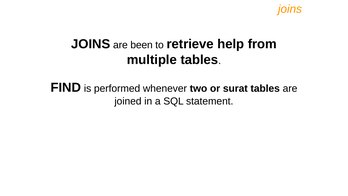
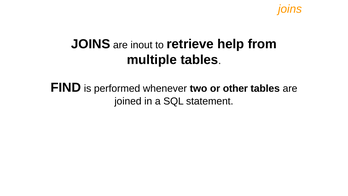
been: been -> inout (142, 45)
surat: surat -> other (235, 88)
